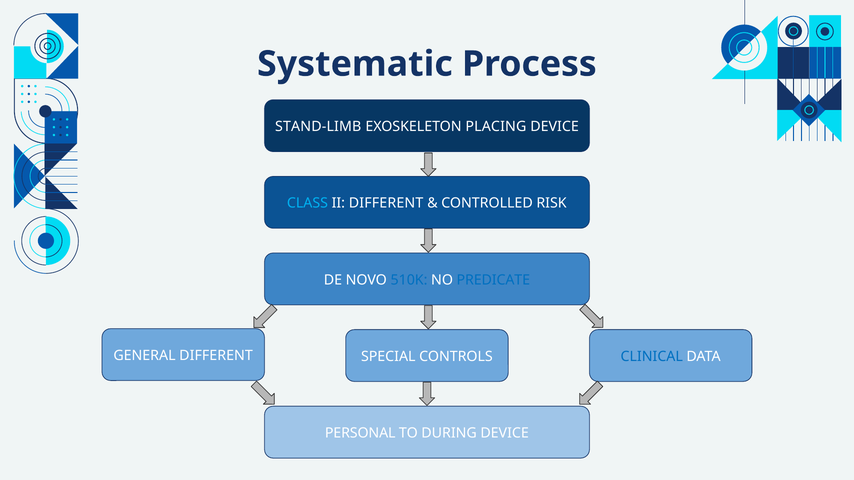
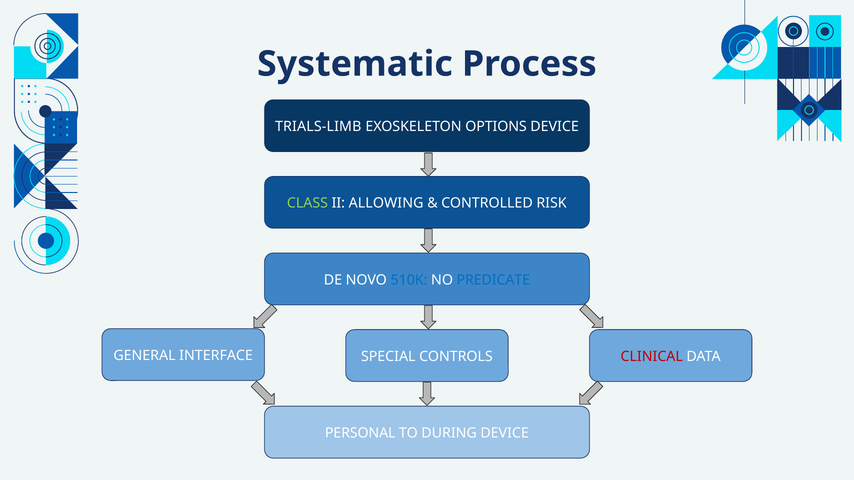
STAND-LIMB: STAND-LIMB -> TRIALS-LIMB (318, 127)
PLACING: PLACING -> OPTIONS (496, 127)
CLASS colour: light blue -> light green (307, 203)
II DIFFERENT: DIFFERENT -> ALLOWING (386, 203)
GENERAL DIFFERENT: DIFFERENT -> INTERFACE (216, 356)
CLINICAL colour: blue -> red (652, 357)
